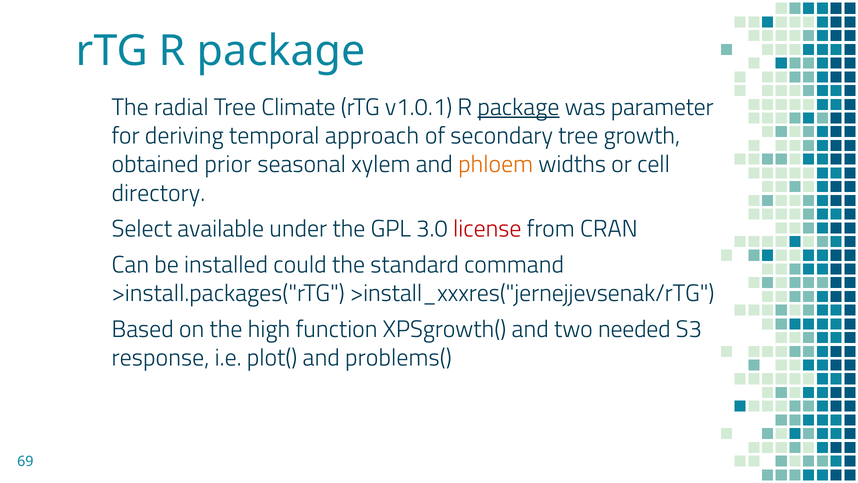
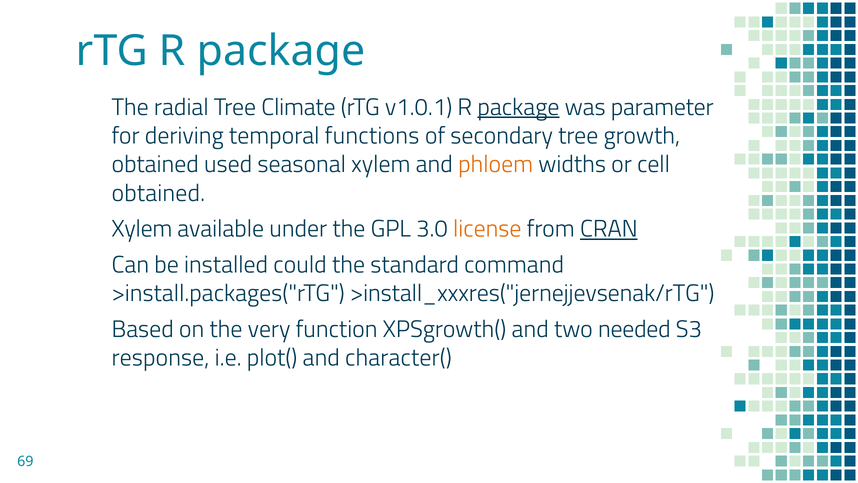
approach: approach -> functions (372, 136)
prior: prior -> used (228, 164)
directory: directory -> obtained (158, 193)
Select: Select -> Xylem (142, 229)
license colour: red -> orange (487, 229)
CRAN underline: none -> present (609, 229)
high: high -> very (269, 329)
problems(: problems( -> character( (398, 358)
